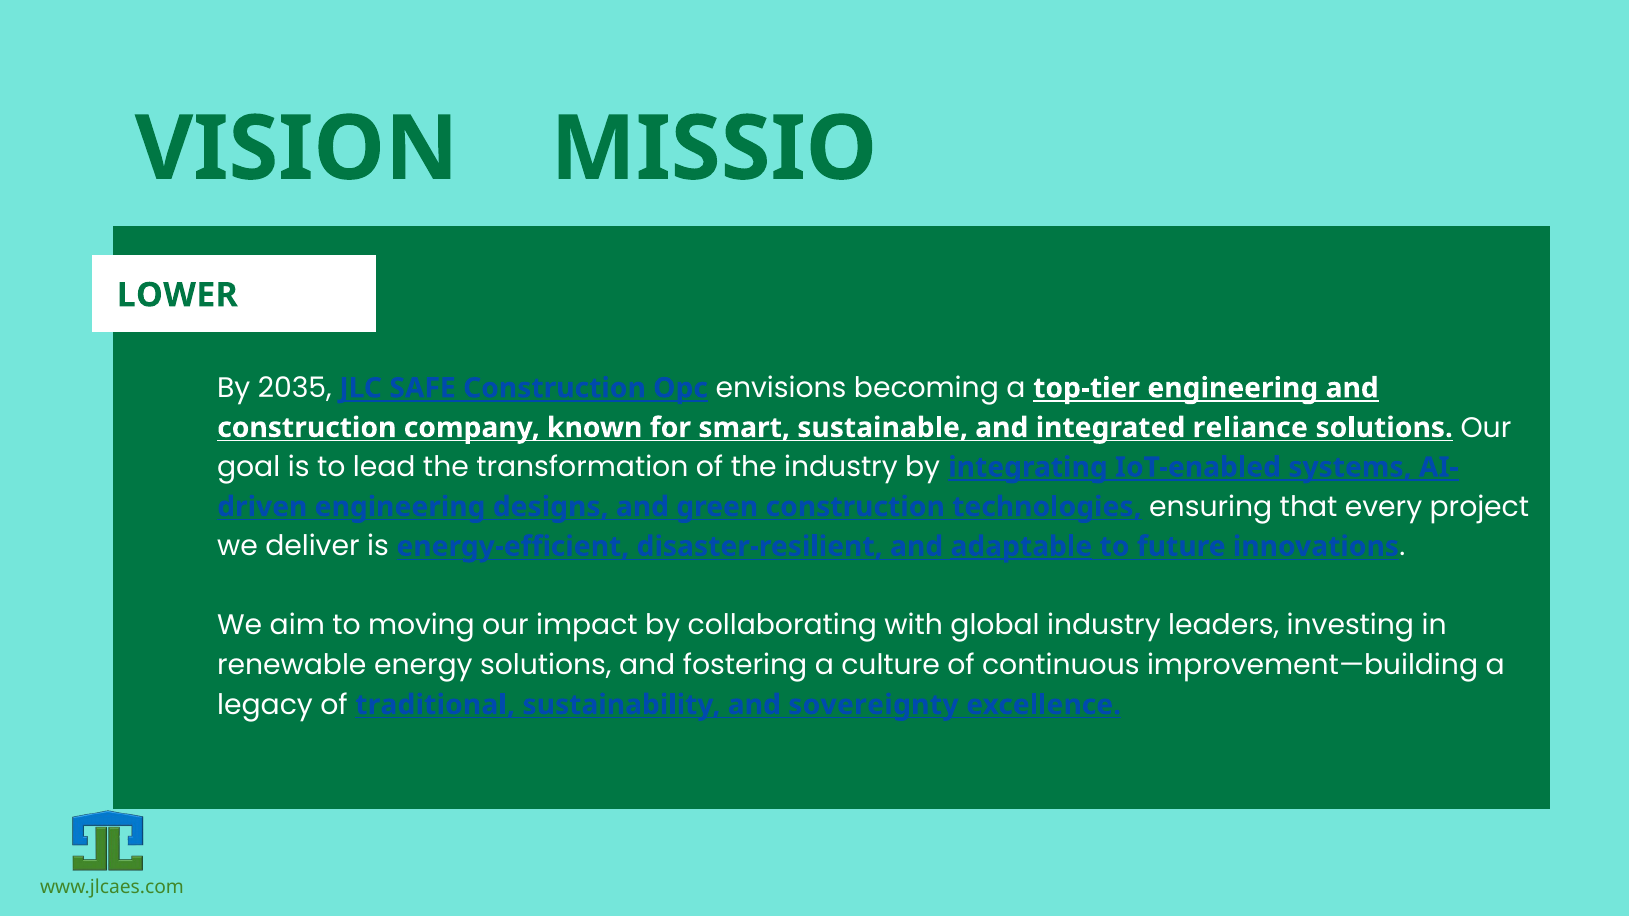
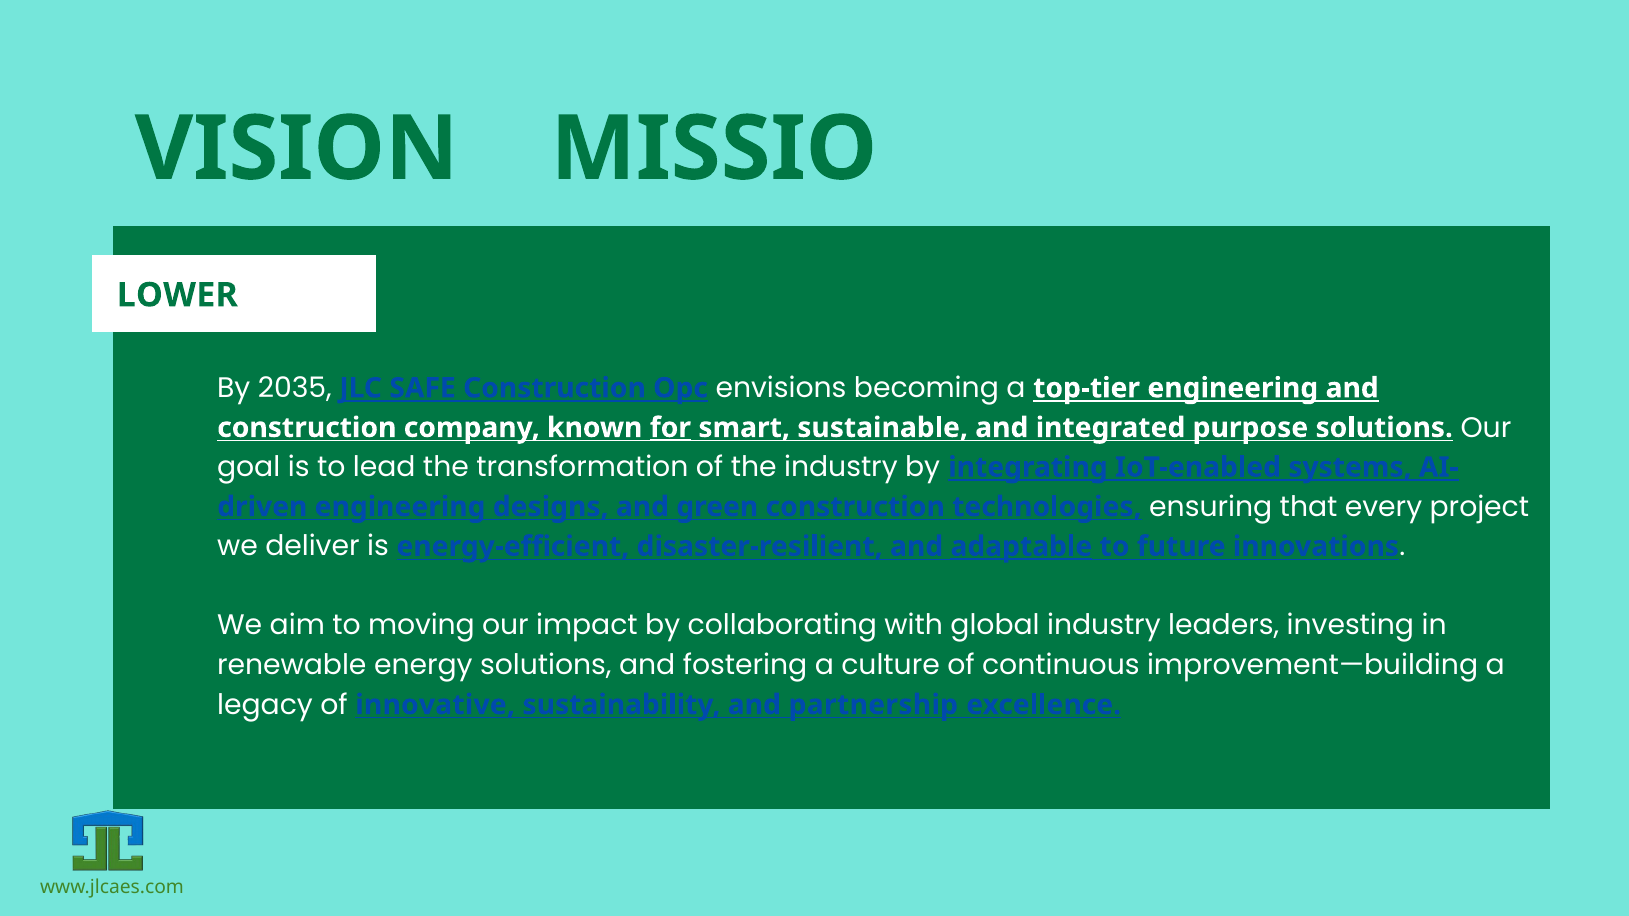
for underline: none -> present (670, 428)
reliance: reliance -> purpose (1250, 428)
traditional: traditional -> innovative (435, 705)
sovereignty: sovereignty -> partnership (873, 705)
